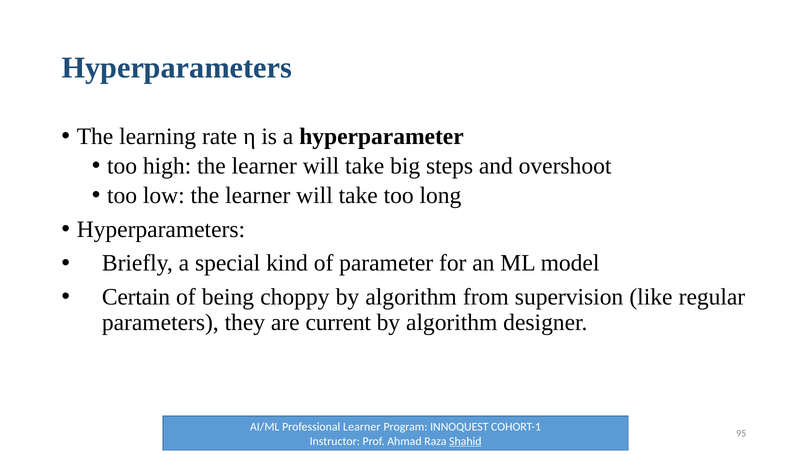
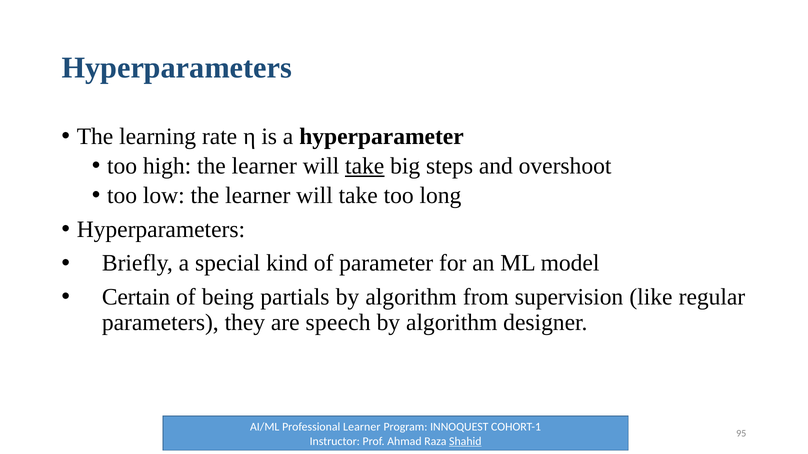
take underline: none -> present (365, 166)
choppy: choppy -> partials (295, 297)
current: current -> speech (338, 323)
